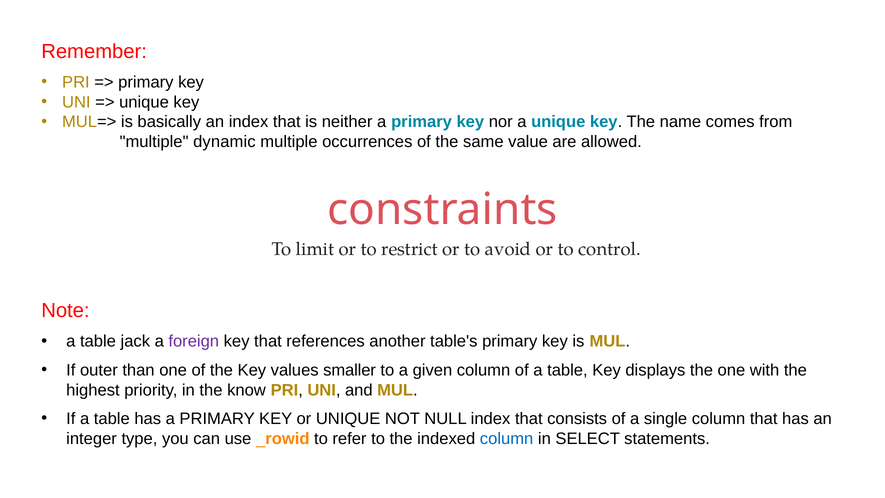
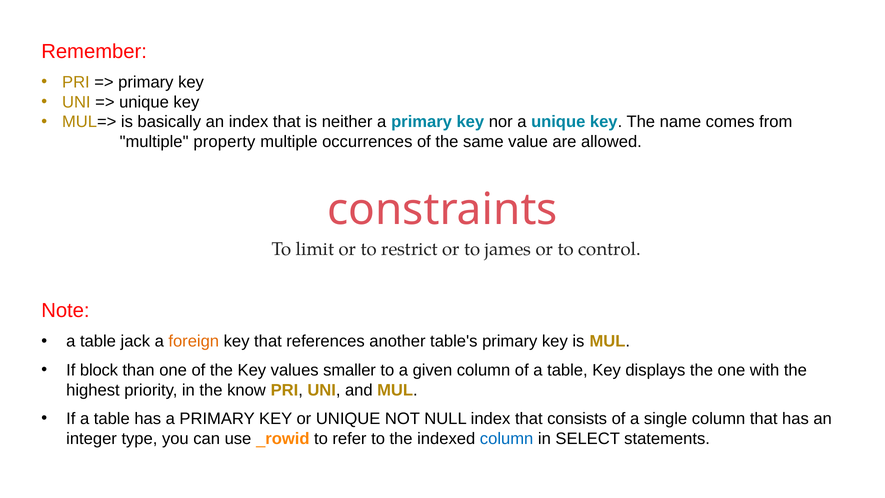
dynamic: dynamic -> property (224, 142)
avoid: avoid -> james (508, 249)
foreign colour: purple -> orange (194, 341)
outer: outer -> block (99, 370)
